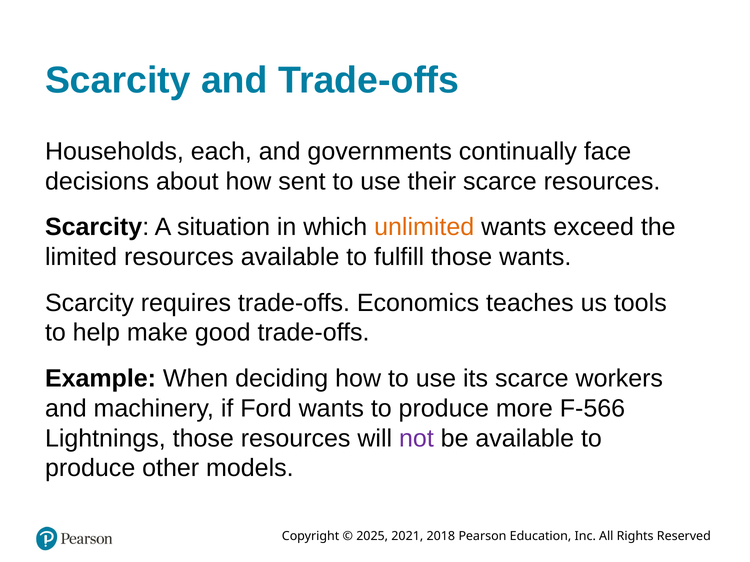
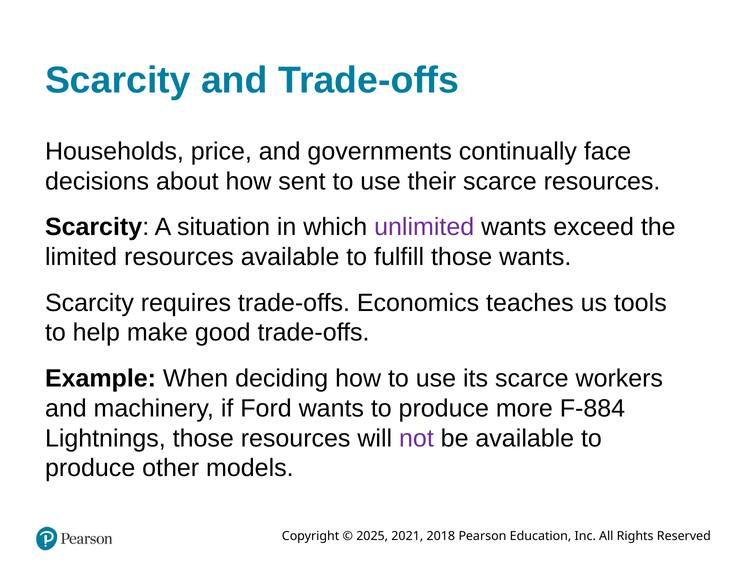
each: each -> price (221, 152)
unlimited colour: orange -> purple (424, 227)
F-566: F-566 -> F-884 (592, 409)
